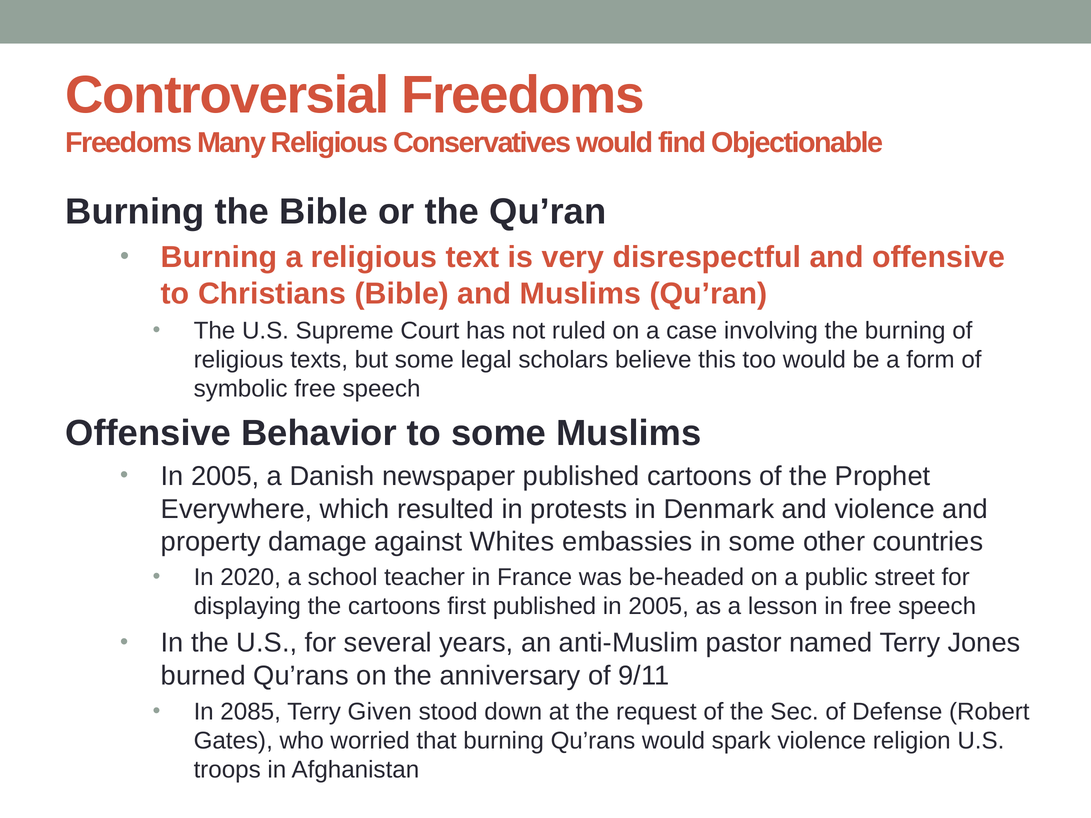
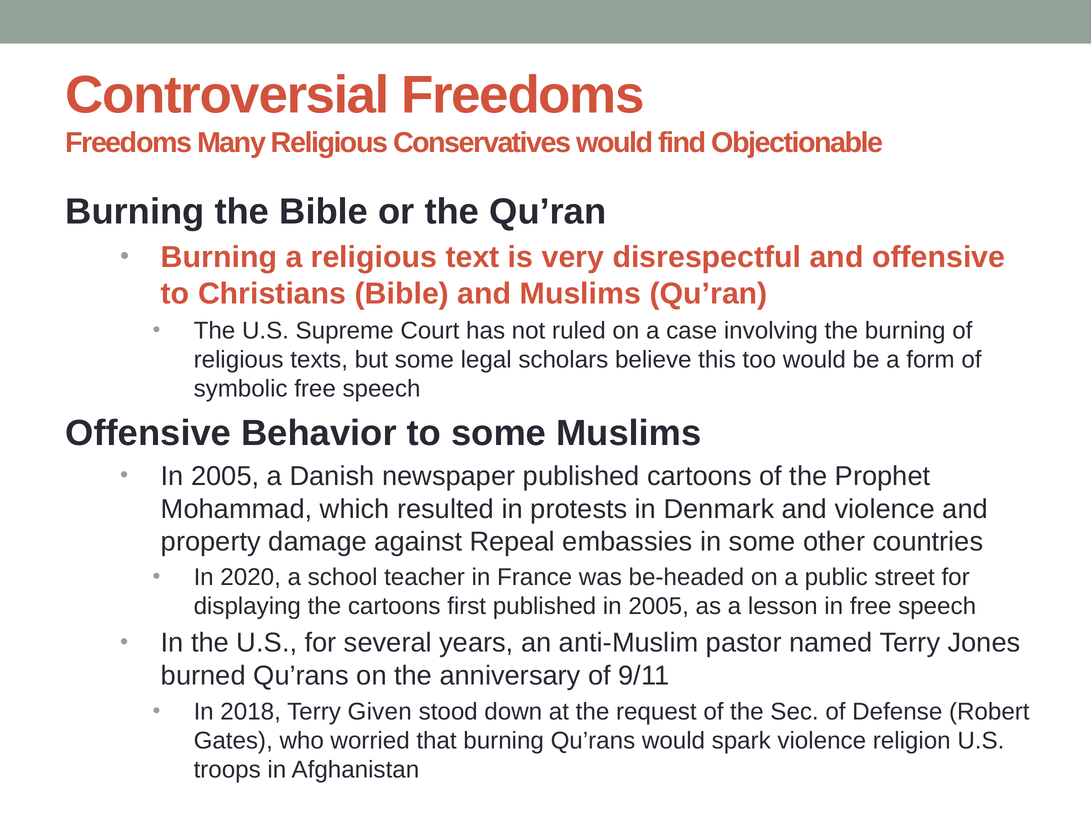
Everywhere: Everywhere -> Mohammad (237, 509)
Whites: Whites -> Repeal (512, 542)
2085: 2085 -> 2018 (251, 712)
